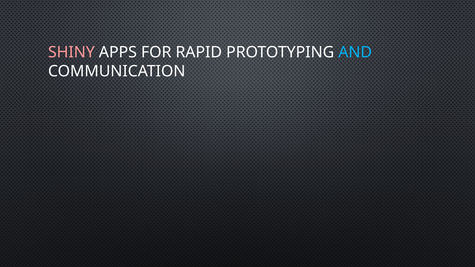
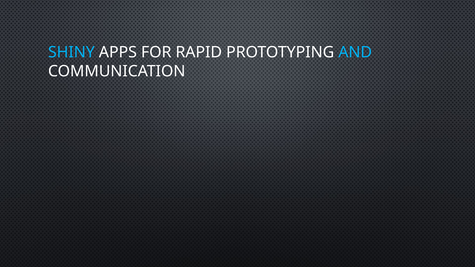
SHINY colour: pink -> light blue (71, 52)
